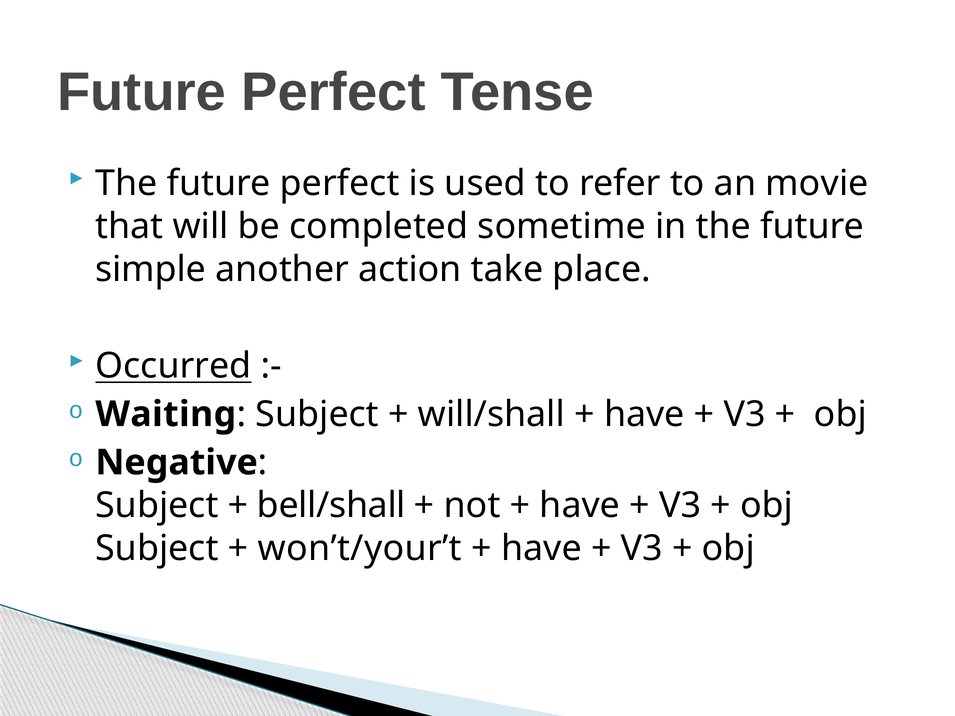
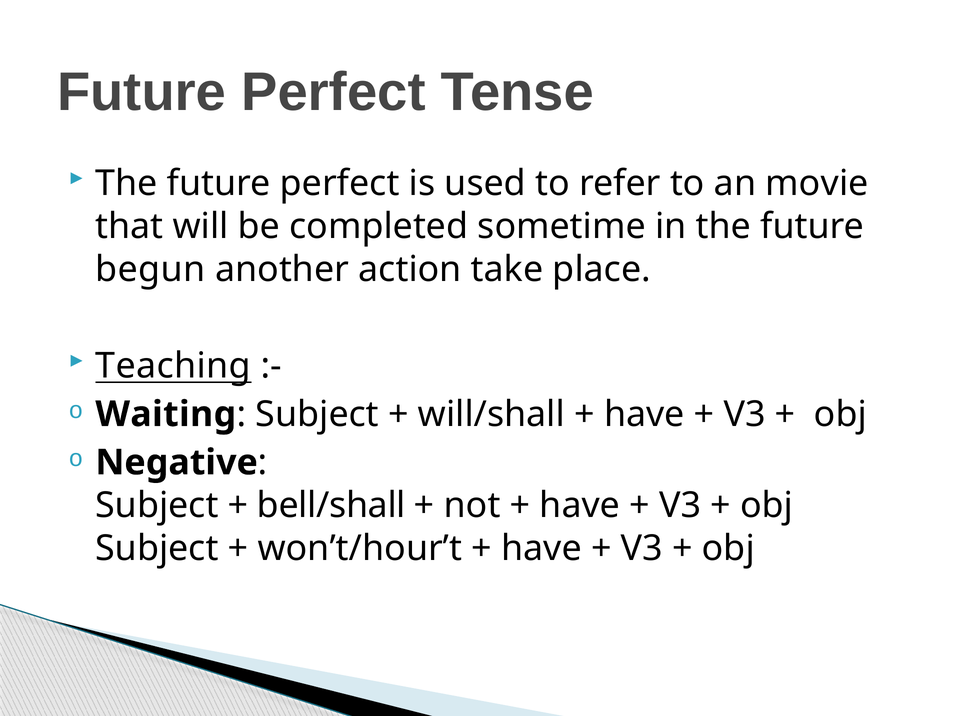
simple: simple -> begun (150, 269)
Occurred: Occurred -> Teaching (173, 366)
won’t/your’t: won’t/your’t -> won’t/hour’t (360, 549)
